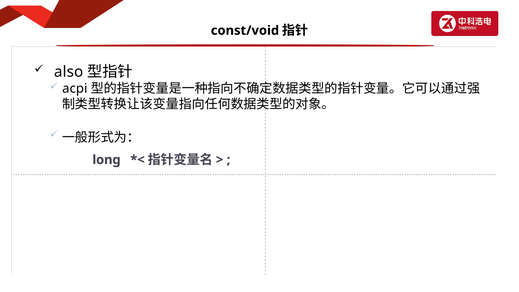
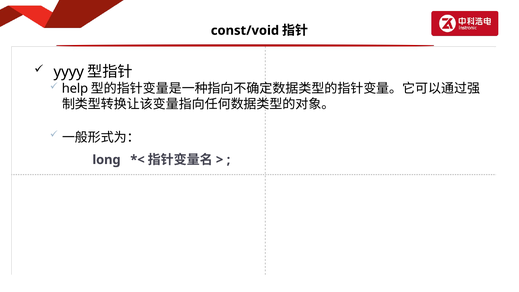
also: also -> yyyy (69, 72)
acpi: acpi -> help (75, 89)
